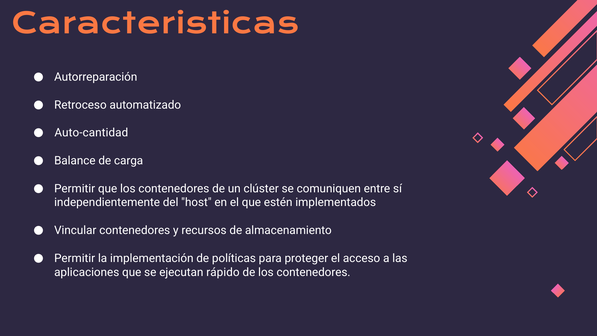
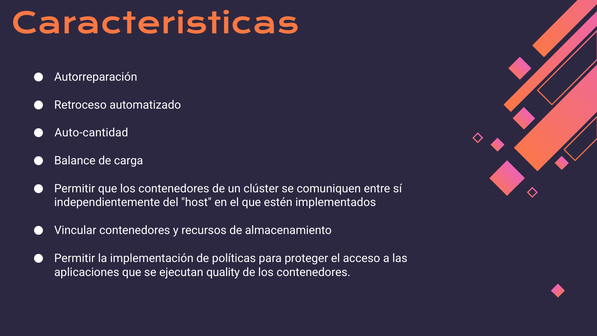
rápido: rápido -> quality (223, 272)
